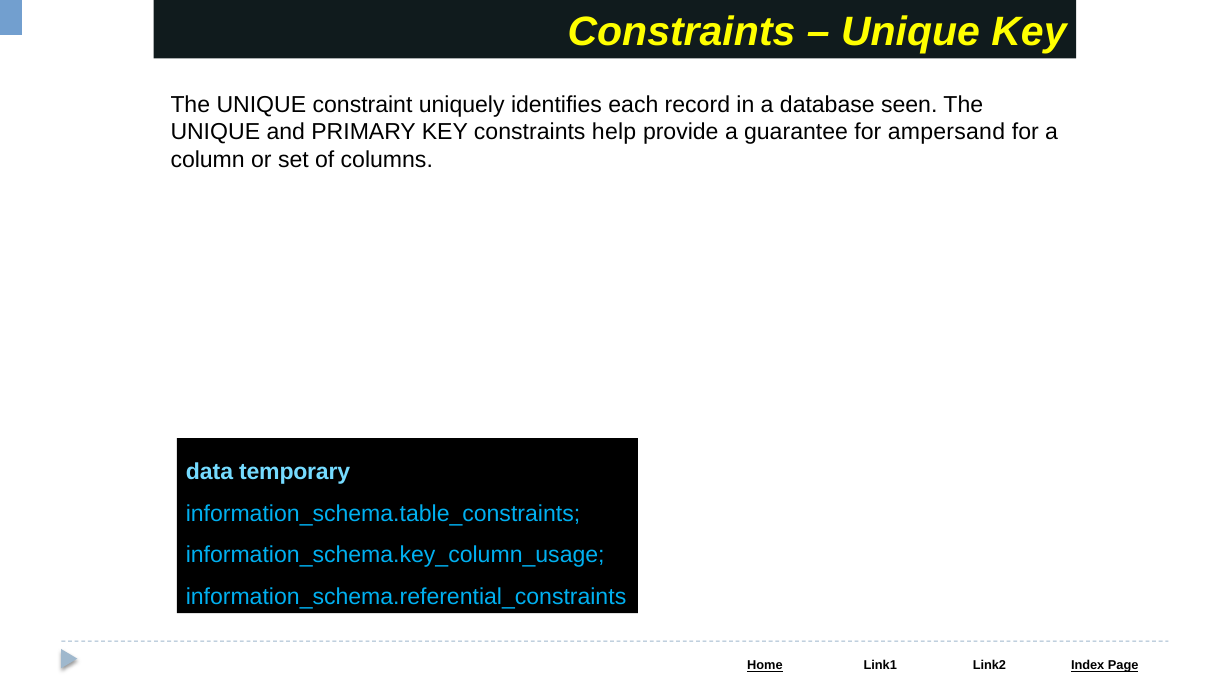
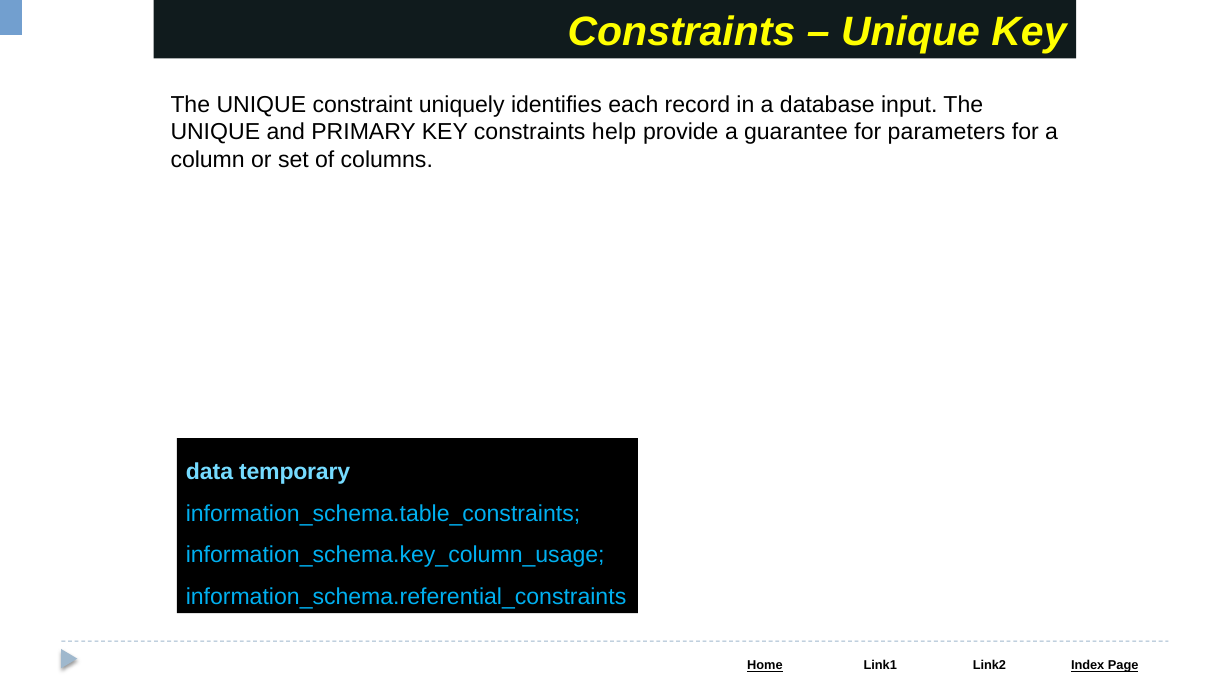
seen: seen -> input (909, 105)
ampersand: ampersand -> parameters (947, 132)
